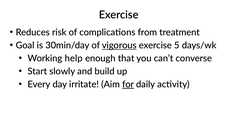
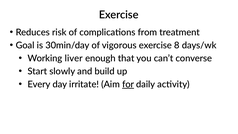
vigorous underline: present -> none (119, 45)
5: 5 -> 8 (177, 45)
help: help -> liver (74, 58)
